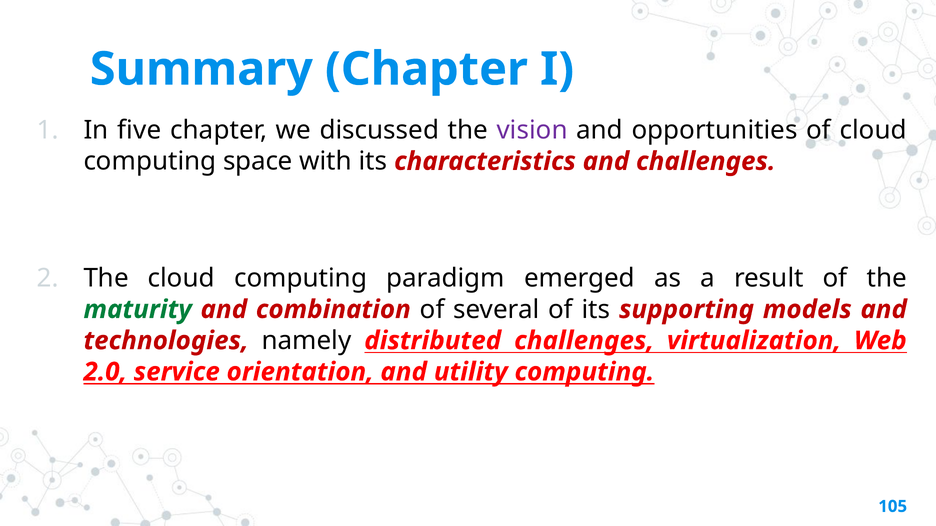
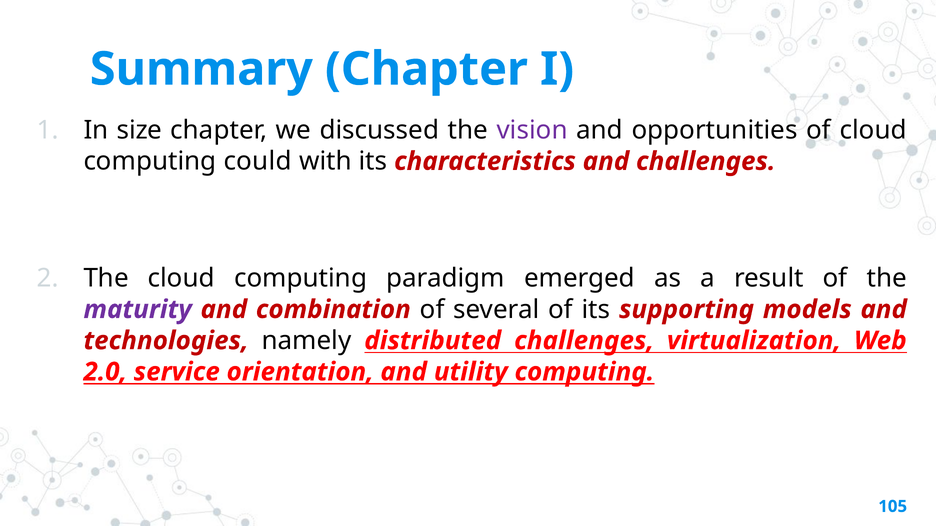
five: five -> size (140, 130)
space: space -> could (258, 161)
maturity colour: green -> purple (138, 310)
